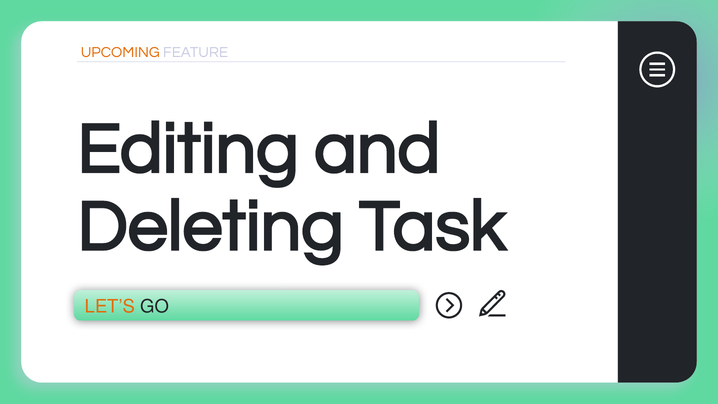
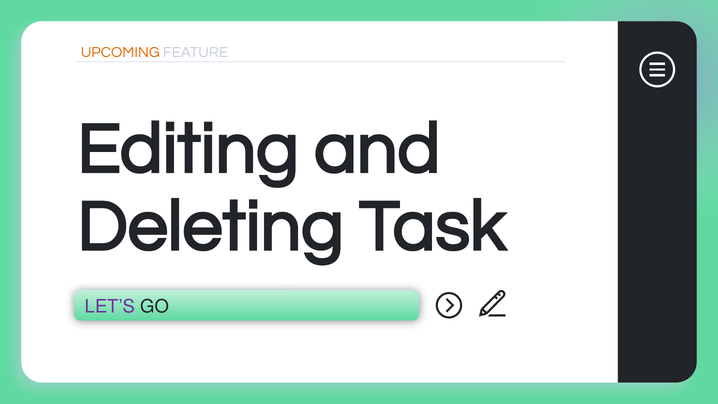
LET’S colour: orange -> purple (110, 306)
